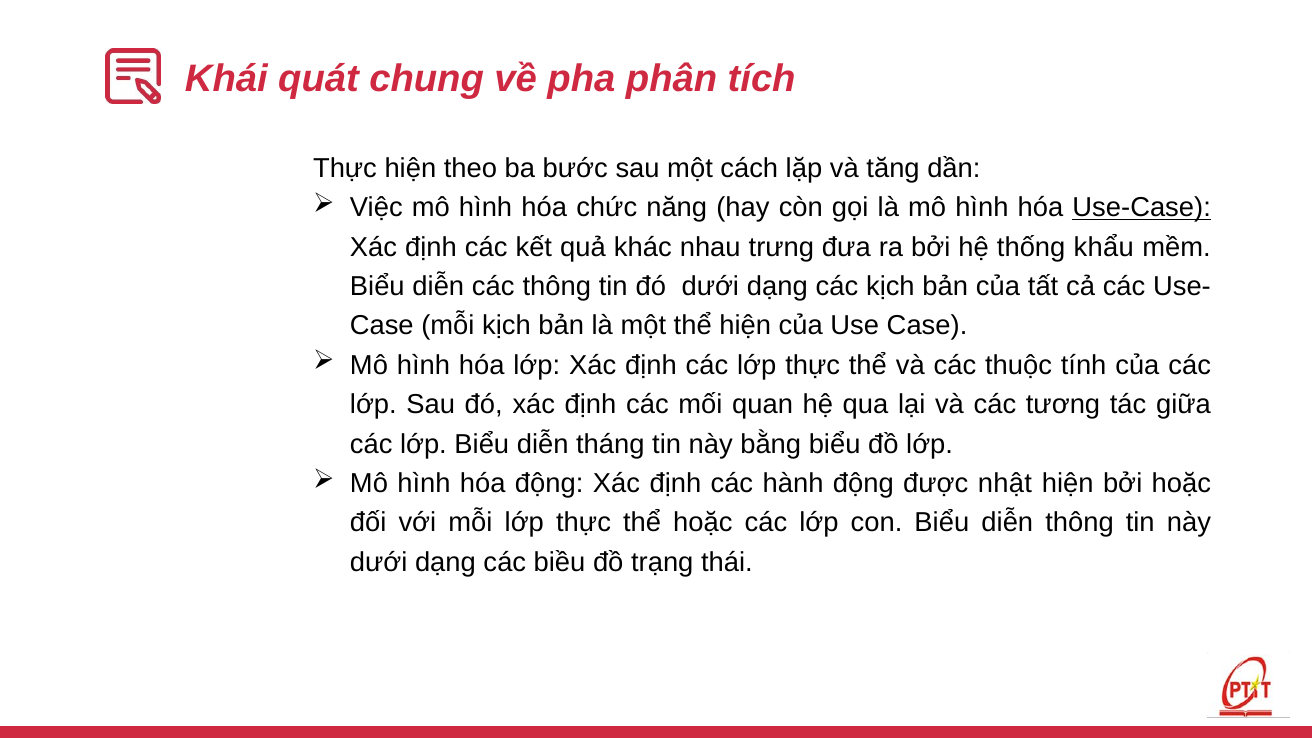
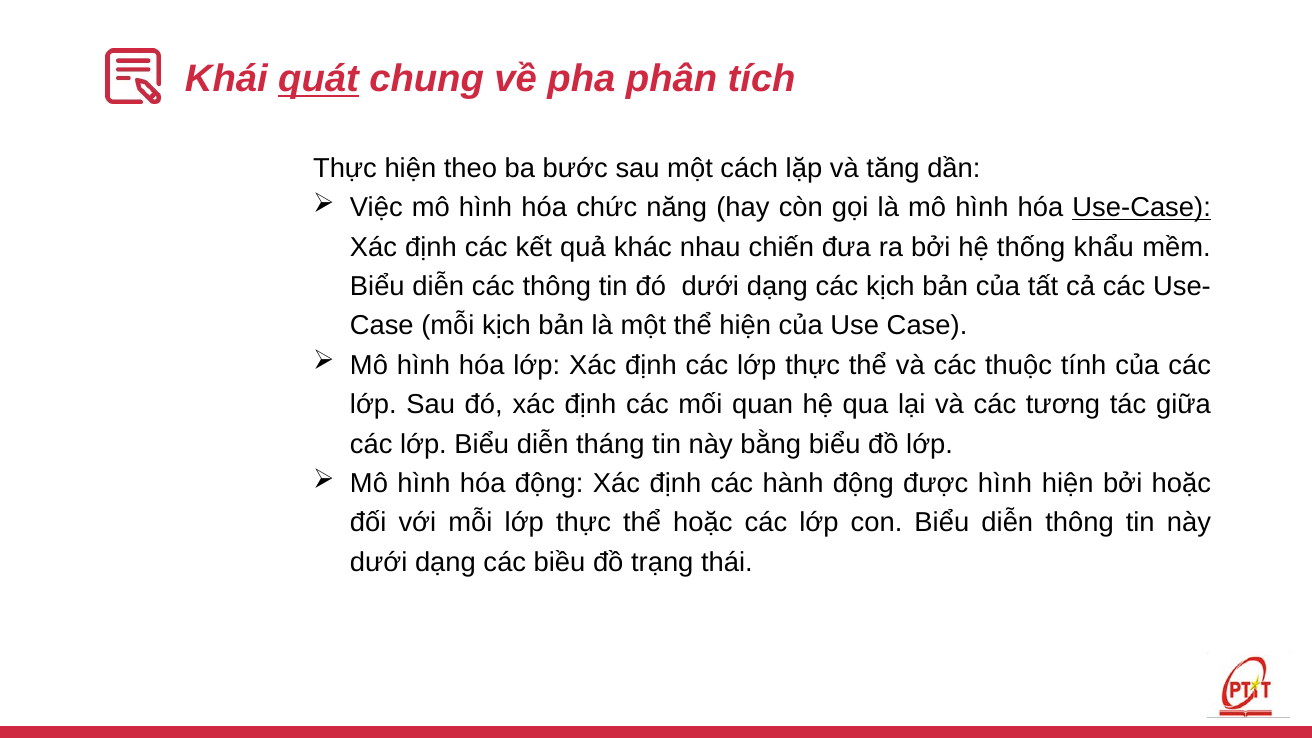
quát underline: none -> present (319, 79)
trưng: trưng -> chiến (781, 247)
được nhật: nhật -> hình (1005, 483)
